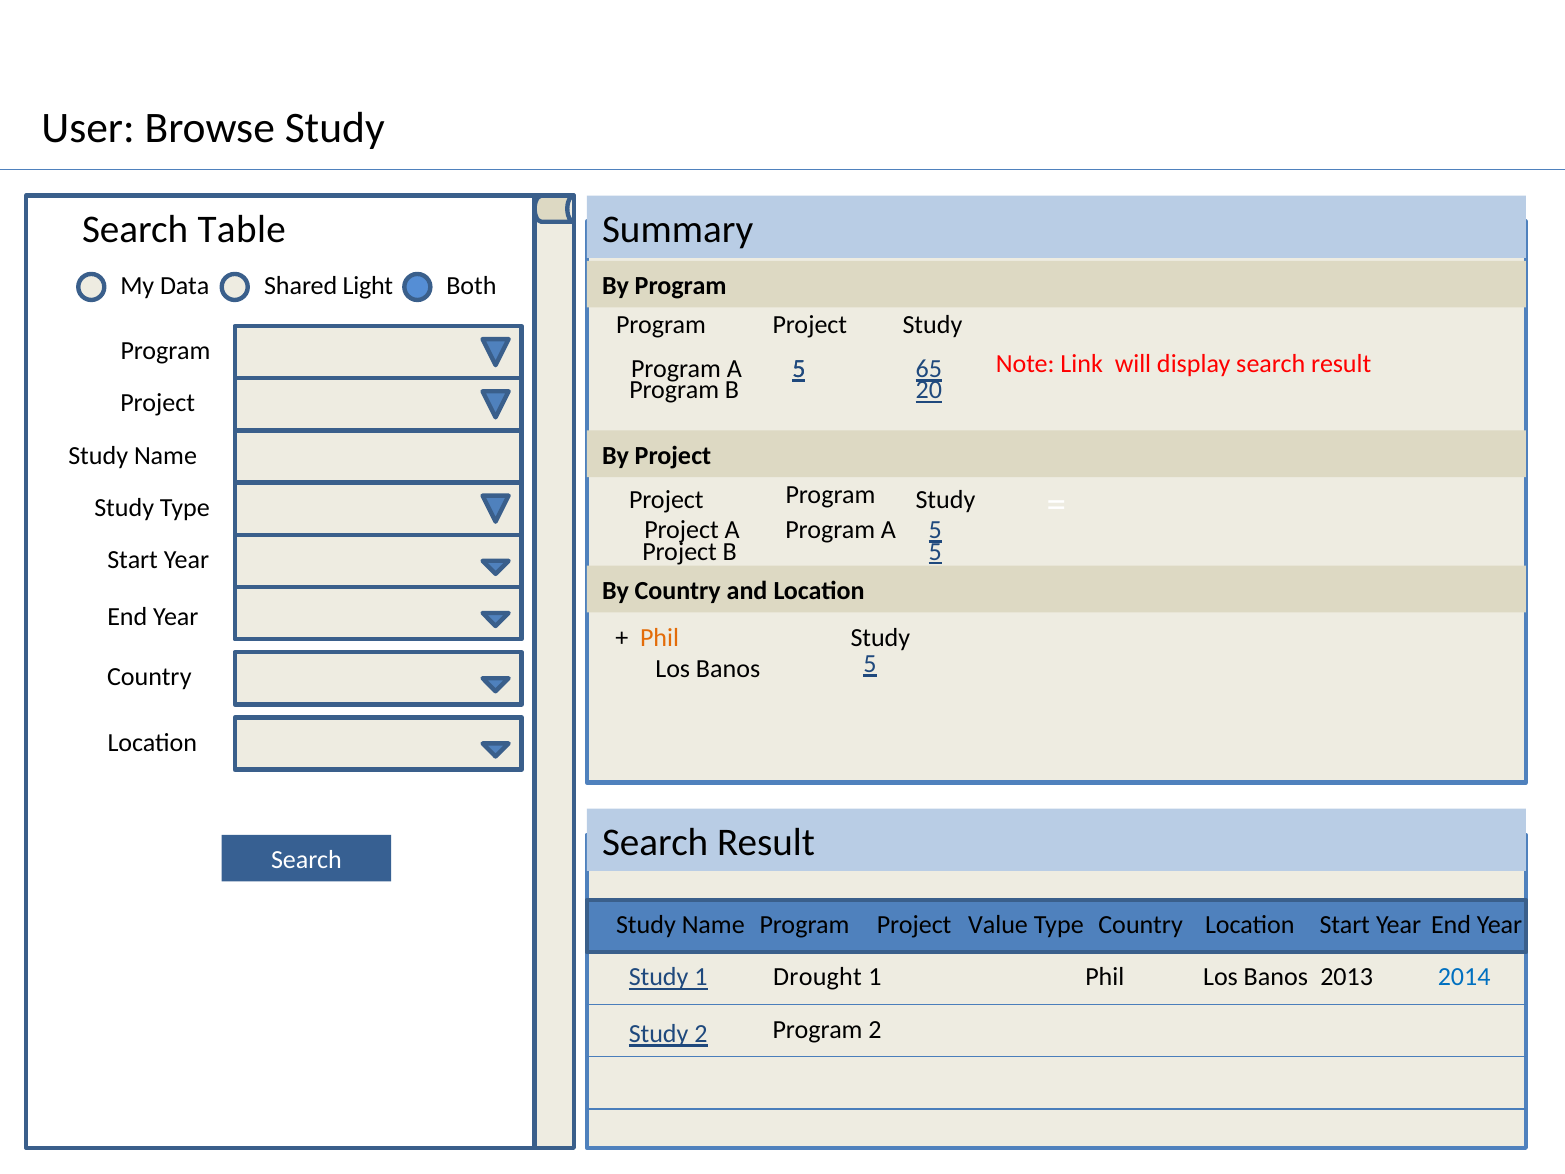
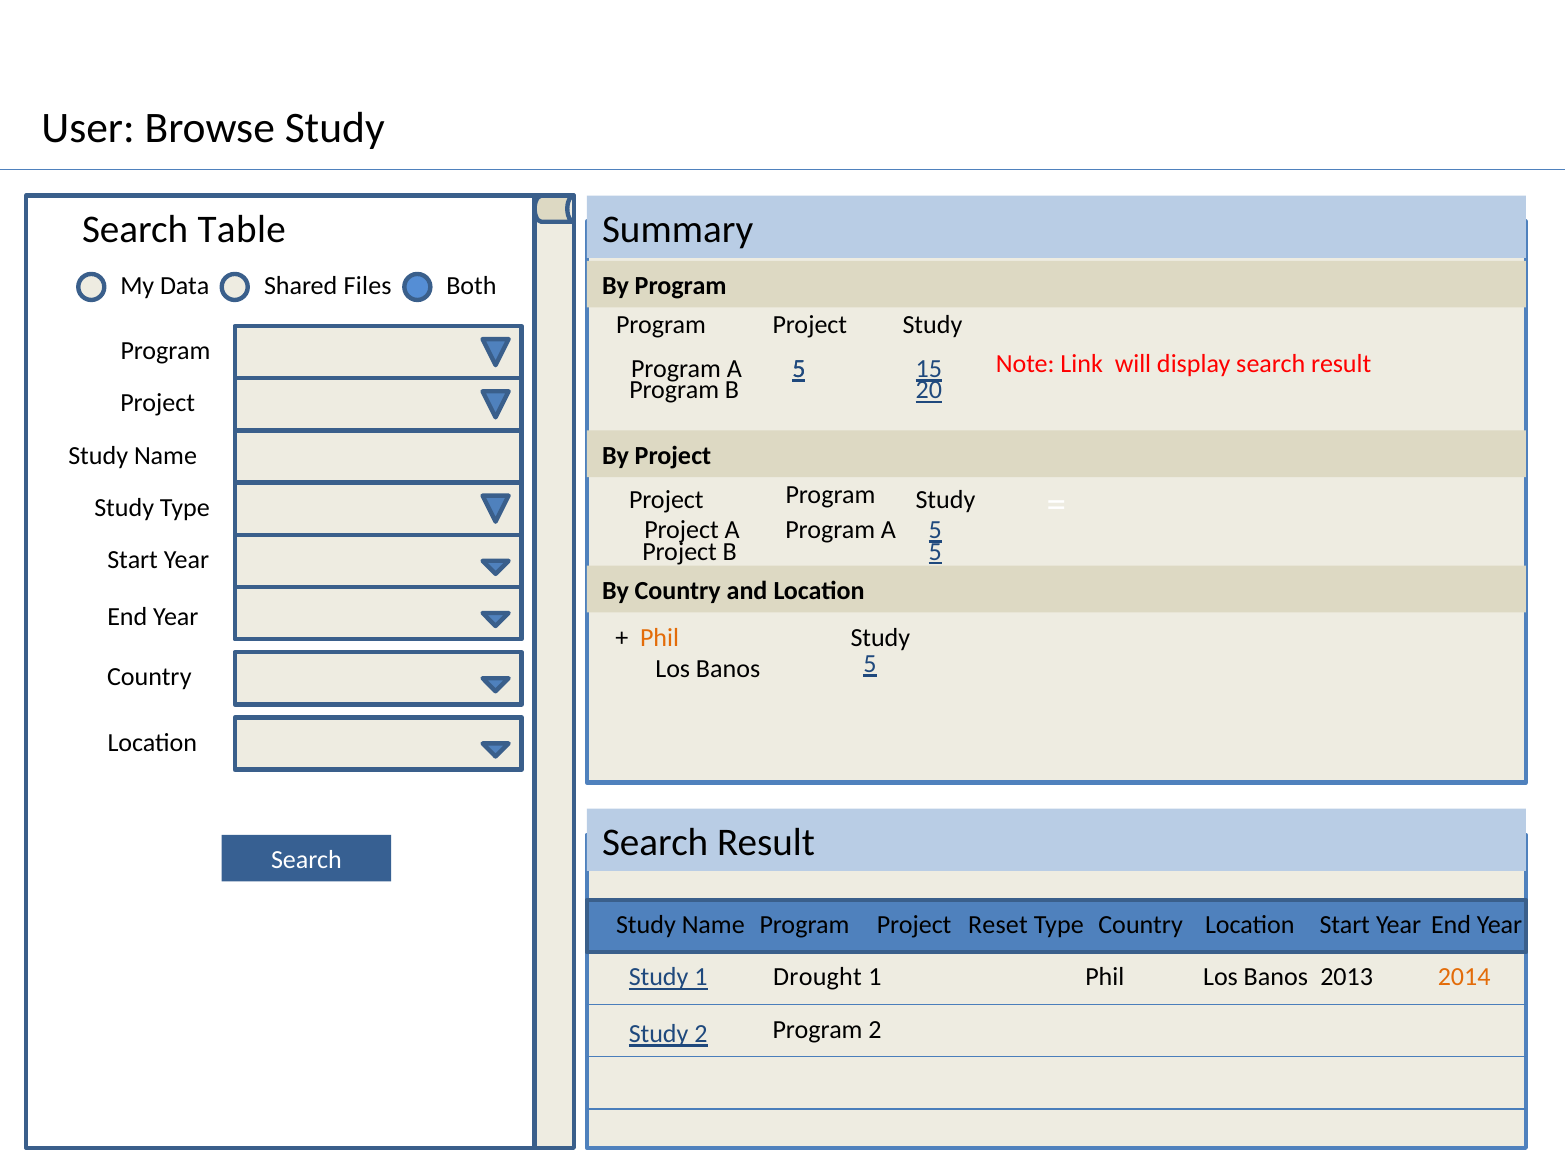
Light: Light -> Files (368, 286)
65: 65 -> 15 (929, 369)
Value: Value -> Reset (998, 925)
2014 colour: blue -> orange (1464, 977)
